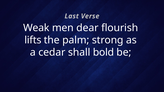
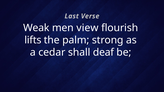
dear: dear -> view (87, 28)
bold: bold -> deaf (103, 52)
